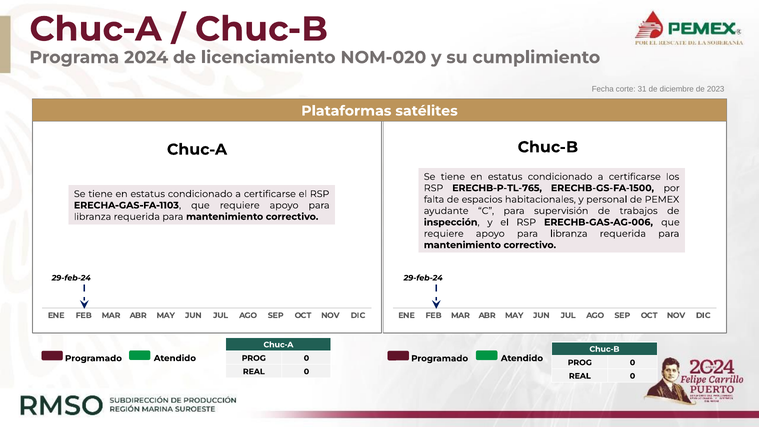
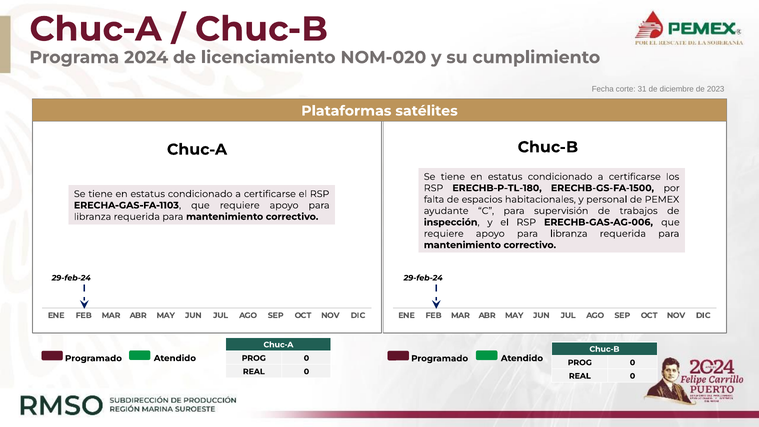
ERECHB-P-TL-765: ERECHB-P-TL-765 -> ERECHB-P-TL-180 (497, 188)
